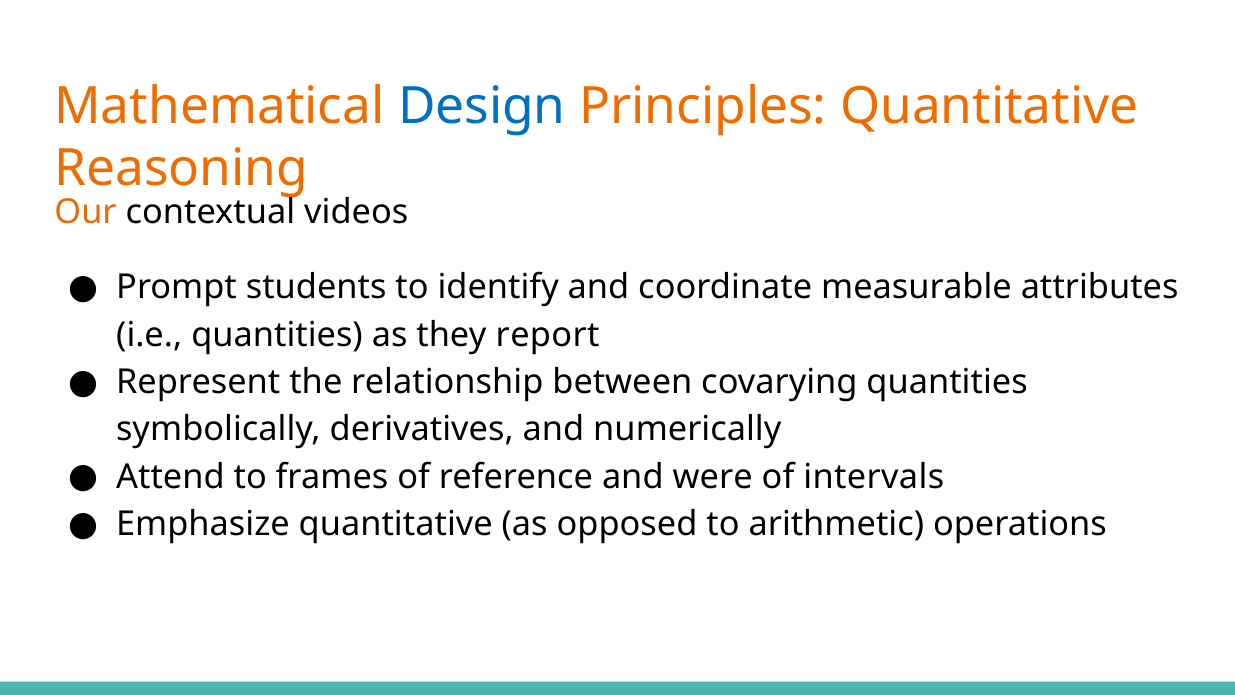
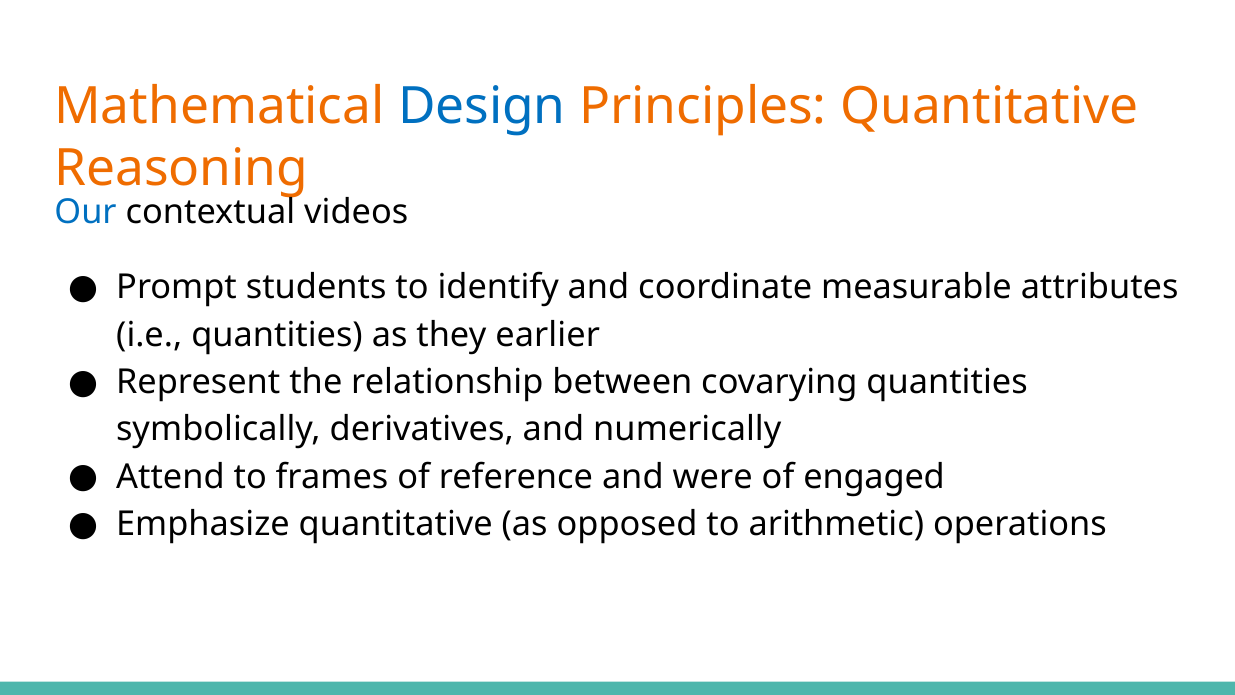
Our colour: orange -> blue (86, 213)
report: report -> earlier (548, 335)
intervals: intervals -> engaged (874, 477)
